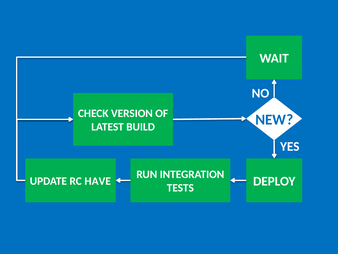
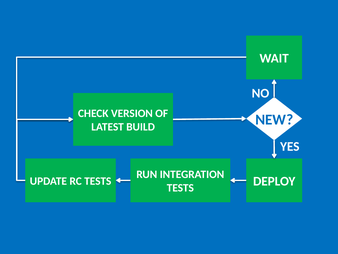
HAVE: HAVE -> TESTS (98, 181)
